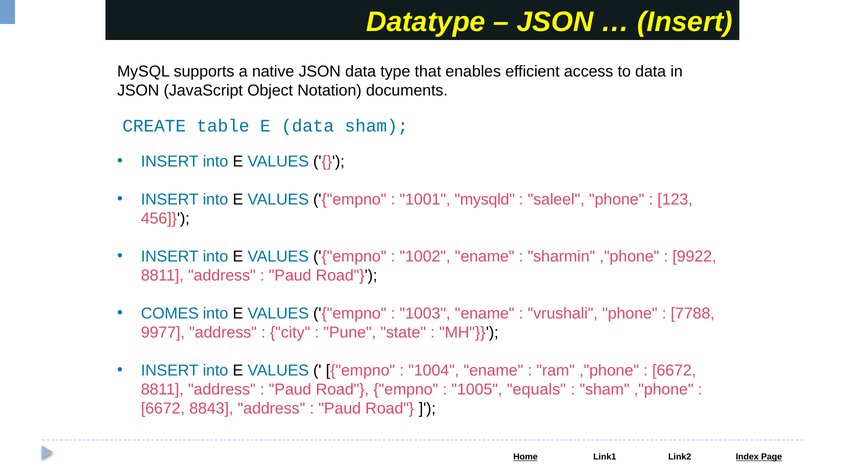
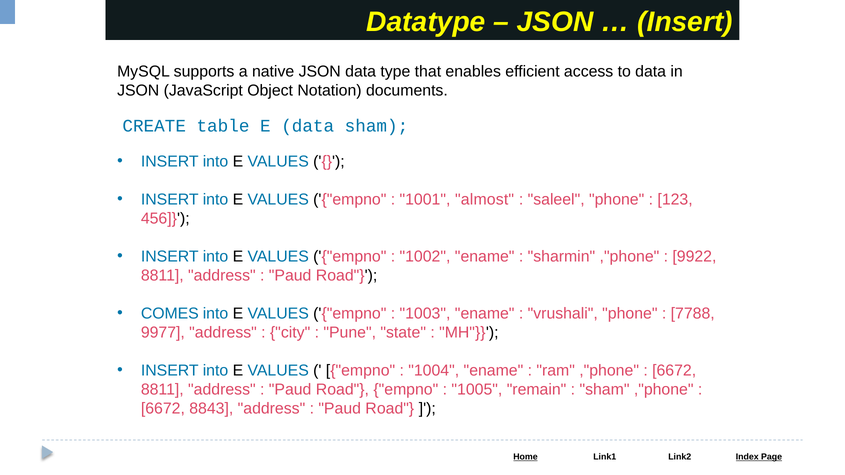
mysqld: mysqld -> almost (485, 200)
equals: equals -> remain (537, 390)
